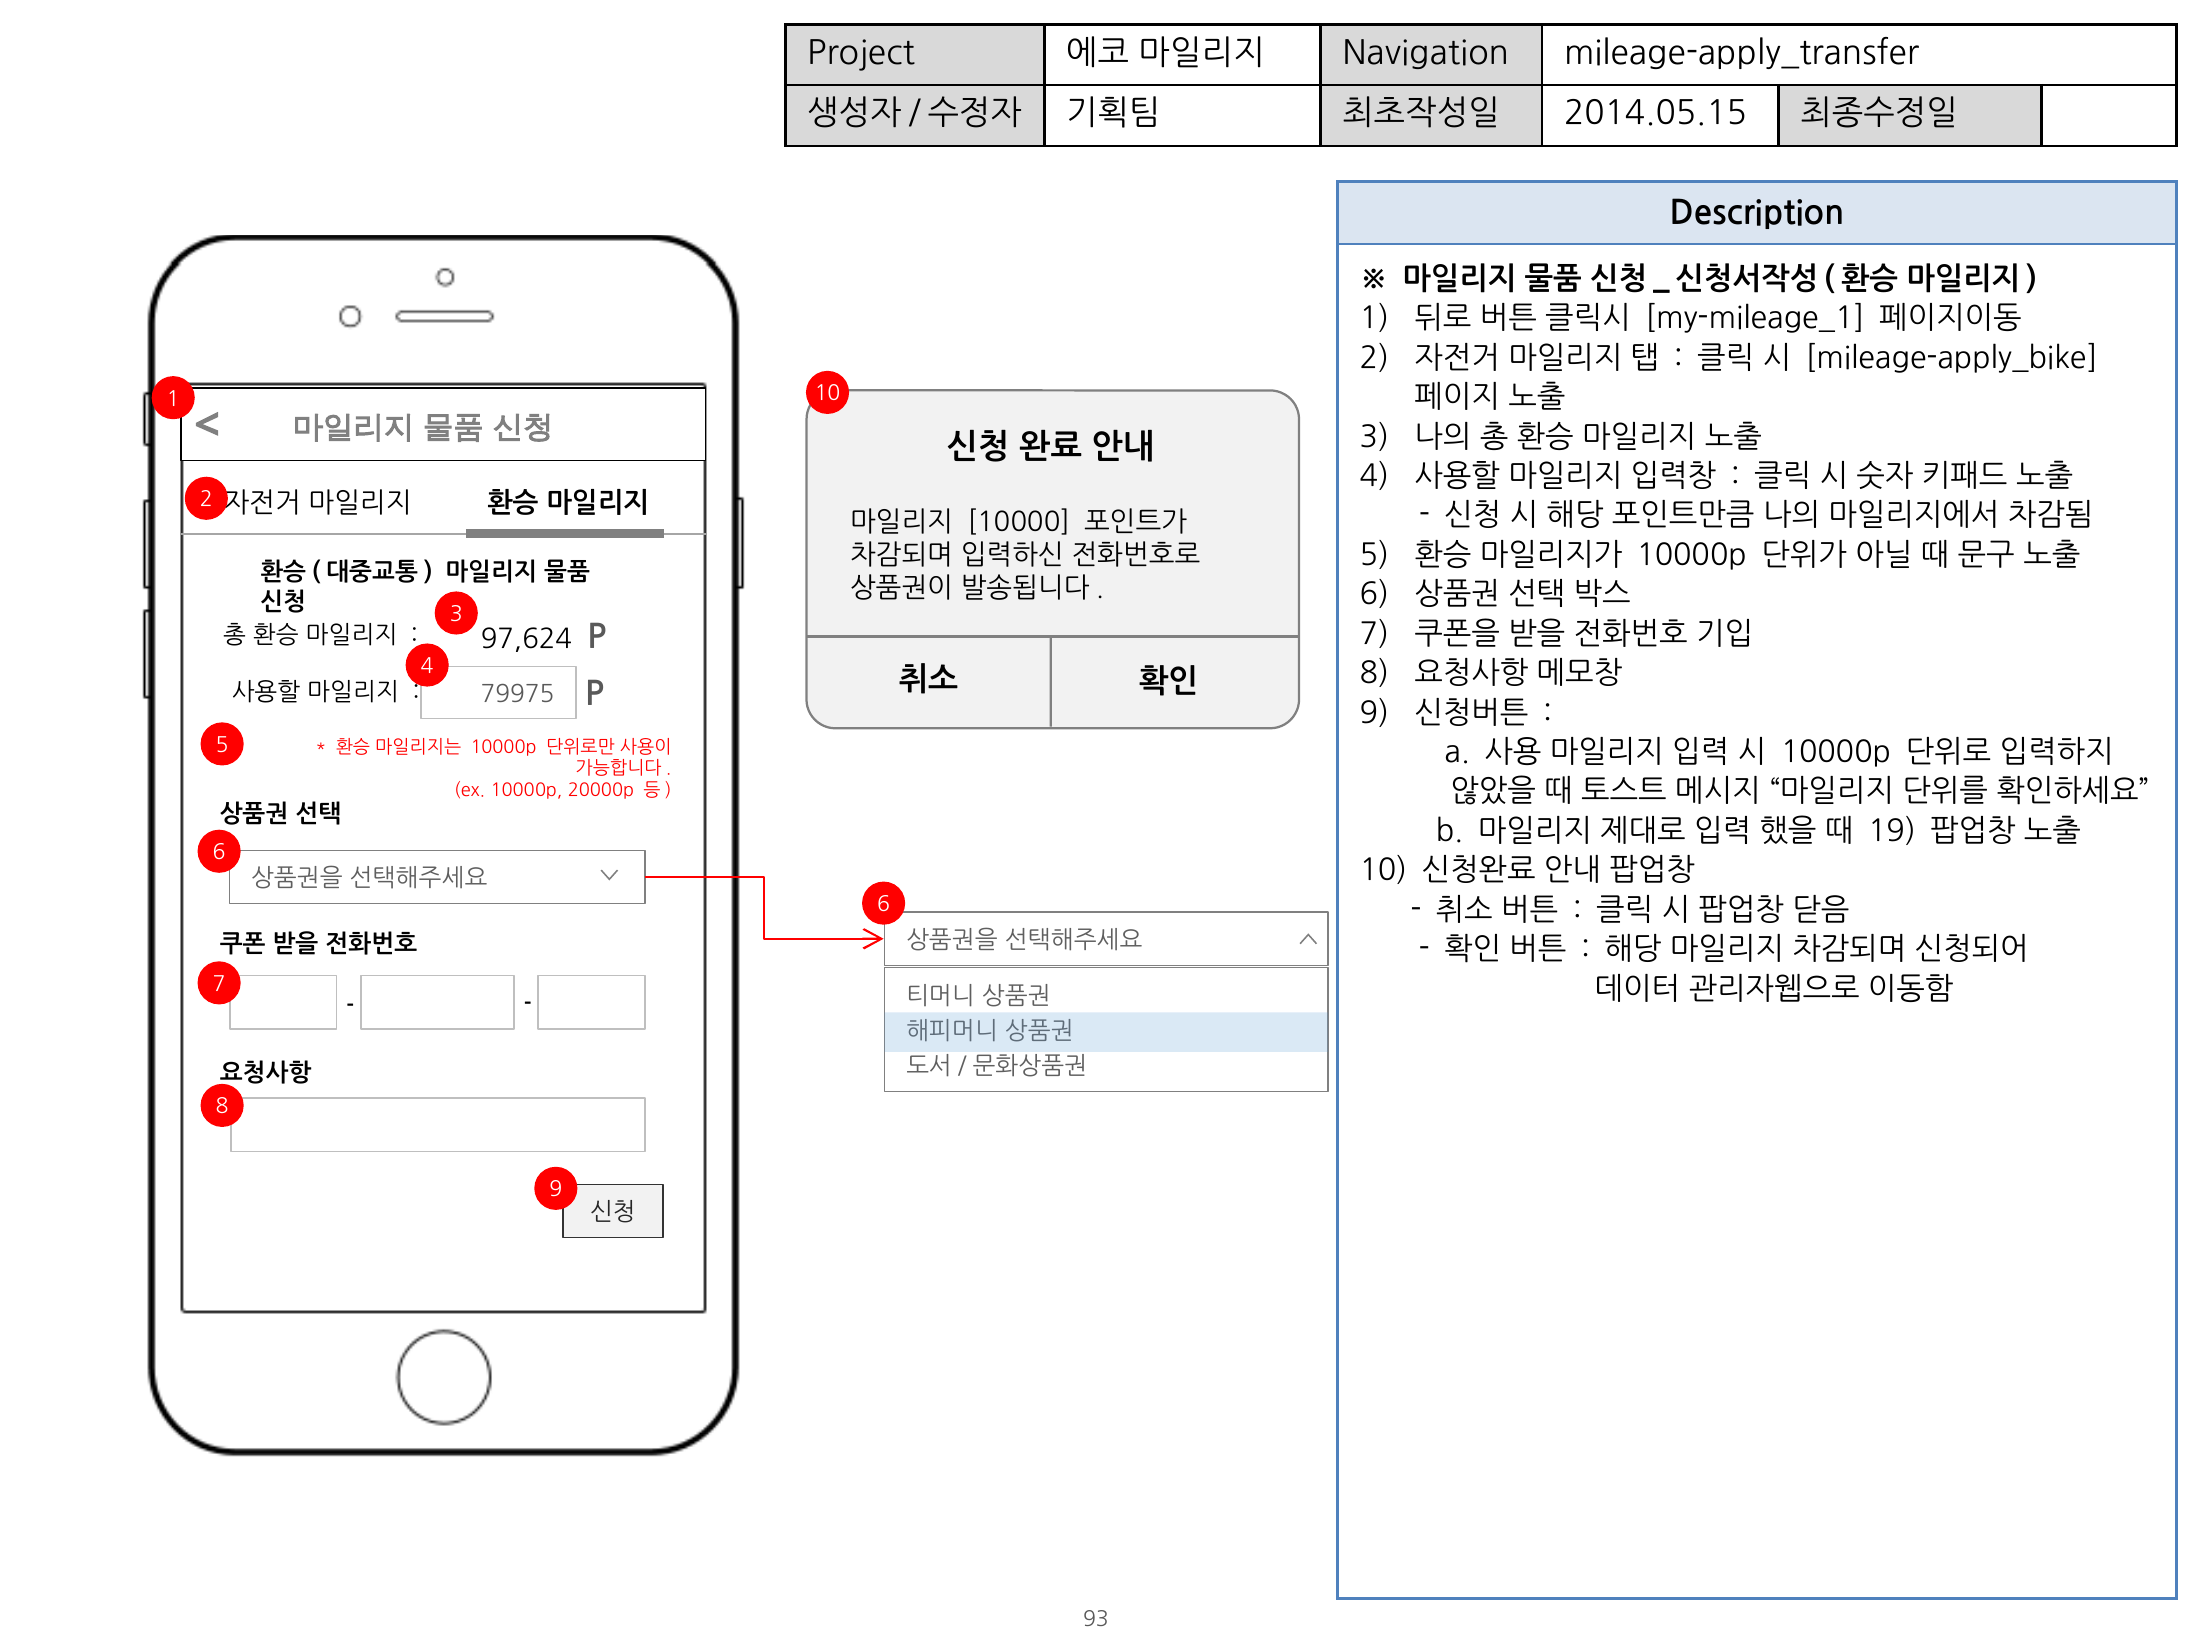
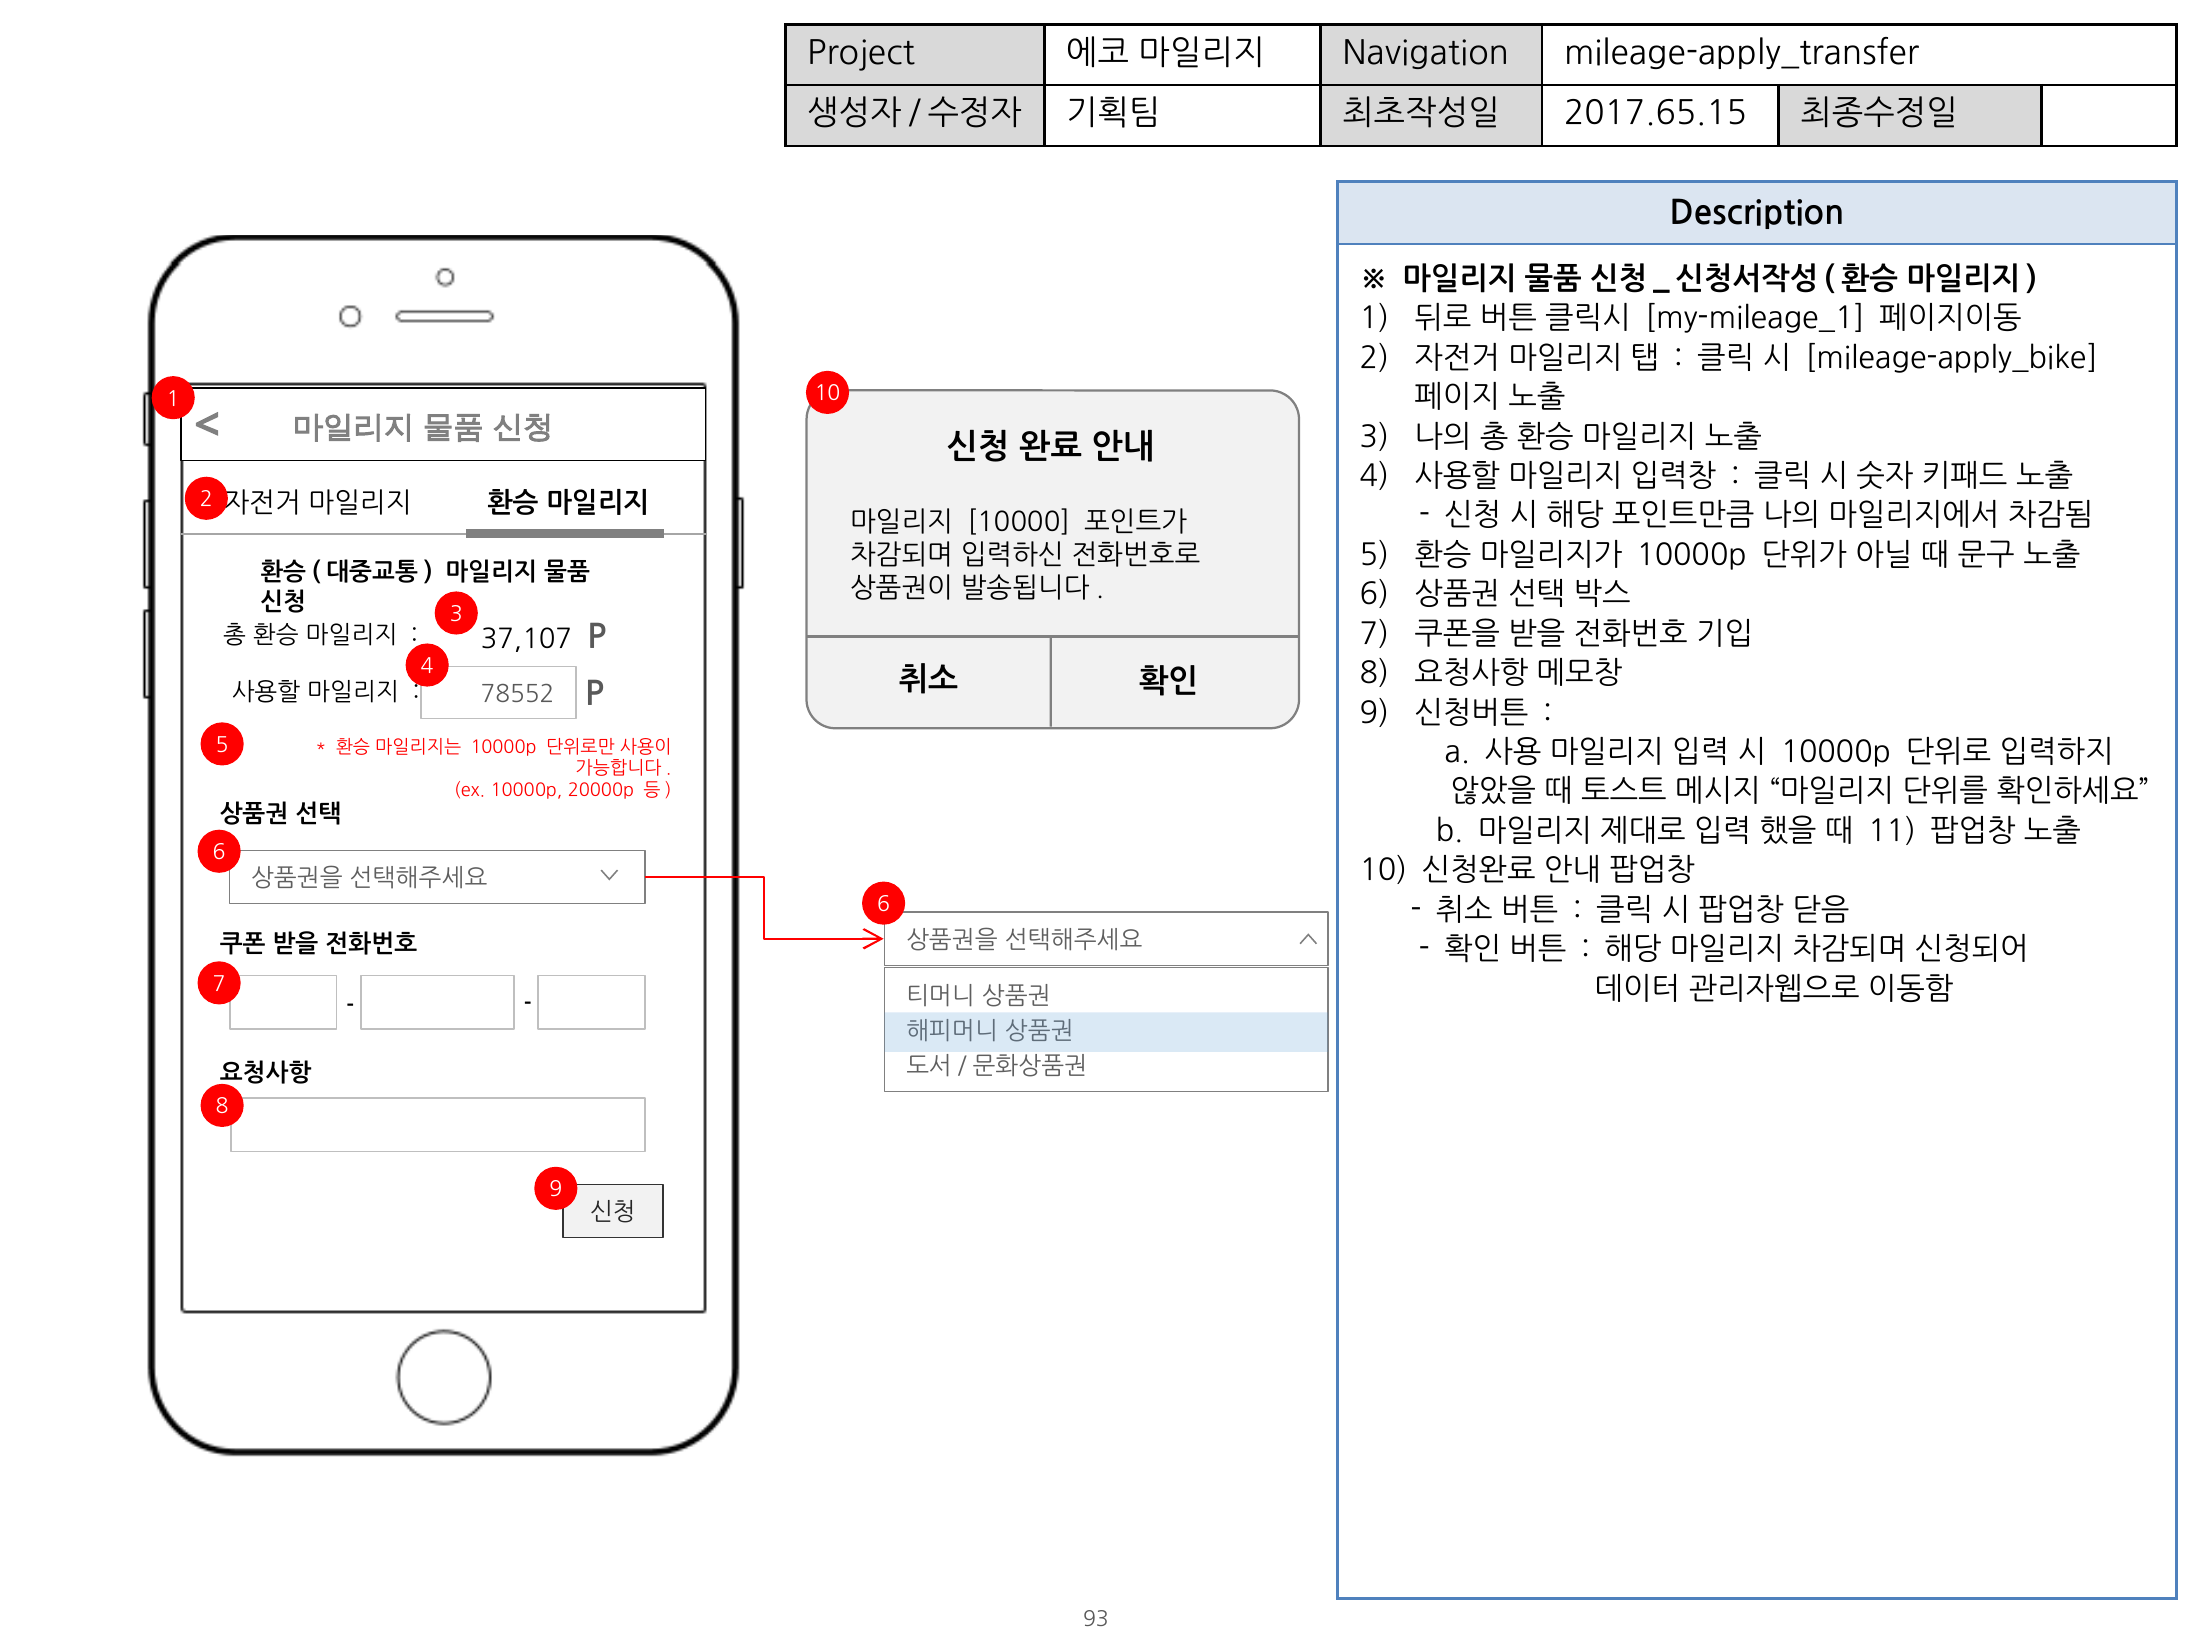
2014.05.15: 2014.05.15 -> 2017.65.15 (1655, 114)
97,624: 97,624 -> 37,107 (526, 639)
79975: 79975 -> 78552 (518, 694)
19: 19 -> 11 (1892, 831)
